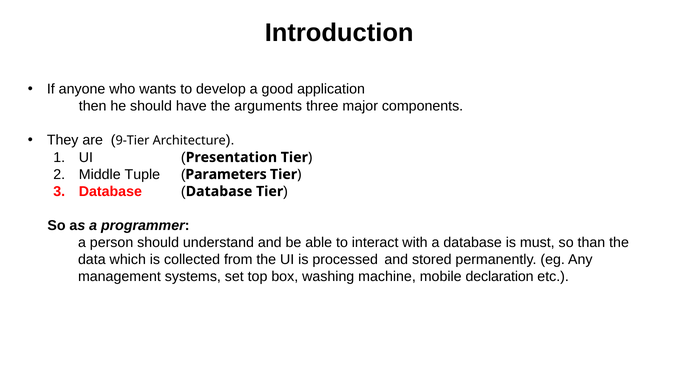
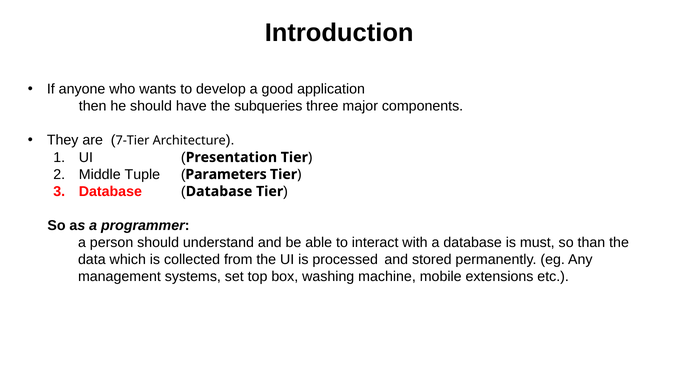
arguments: arguments -> subqueries (268, 106)
9-Tier: 9-Tier -> 7-Tier (133, 141)
declaration: declaration -> extensions (499, 277)
